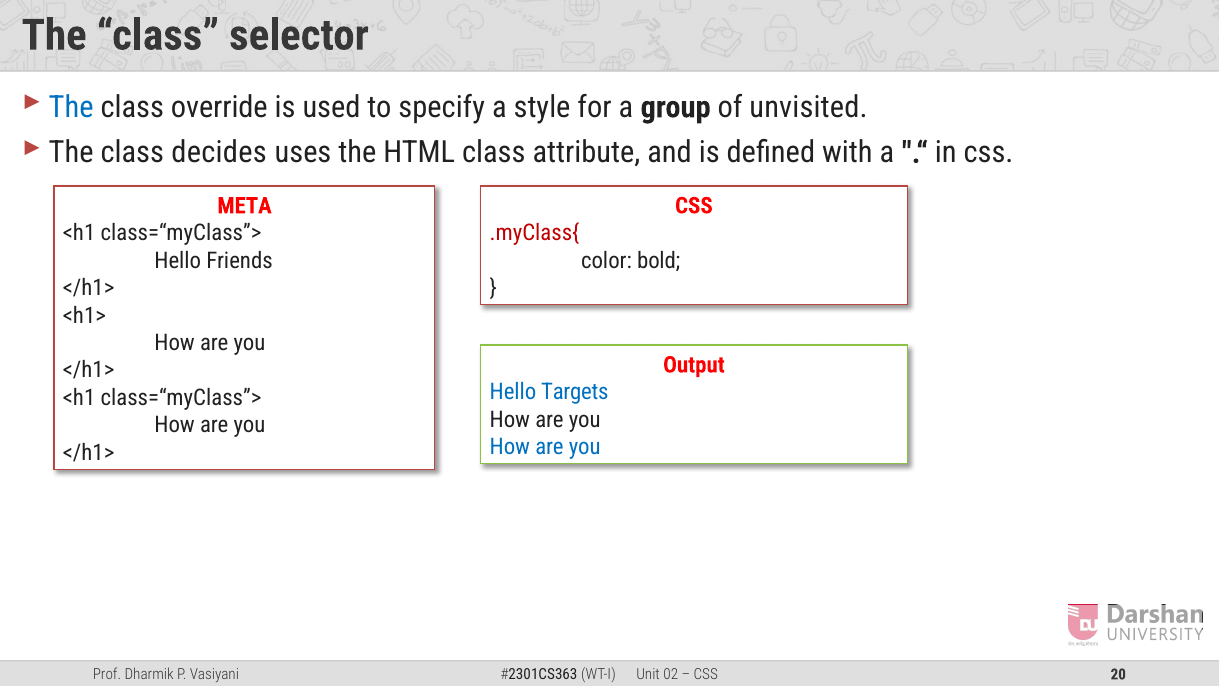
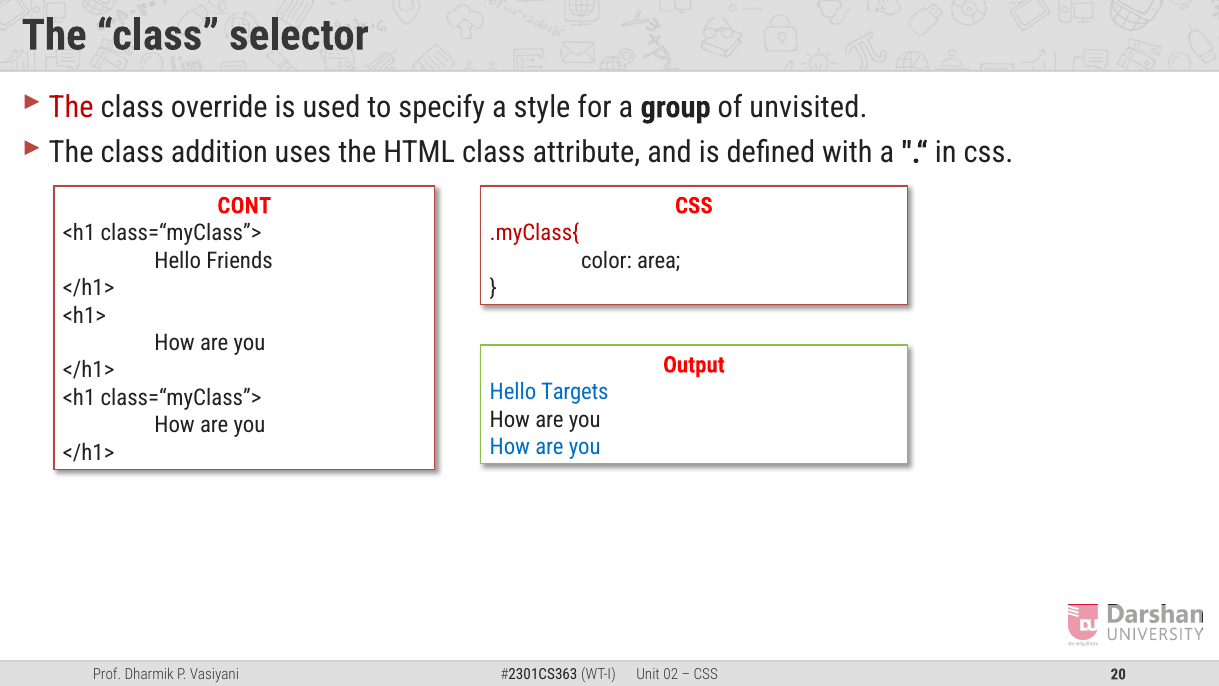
The colour: blue -> red (71, 107)
decides: decides -> addition (219, 153)
META: META -> CONT (244, 206)
bold: bold -> area (659, 261)
